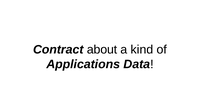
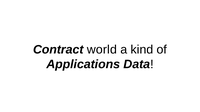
about: about -> world (102, 50)
